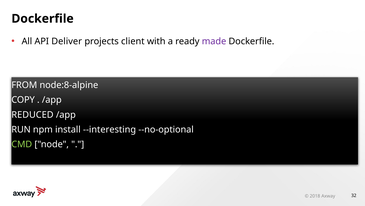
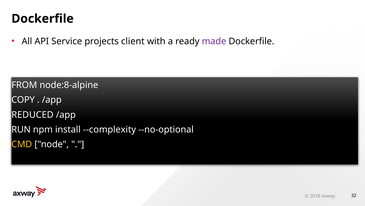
Deliver: Deliver -> Service (67, 41)
--interesting: --interesting -> --complexity (110, 129)
CMD colour: light green -> yellow (22, 144)
